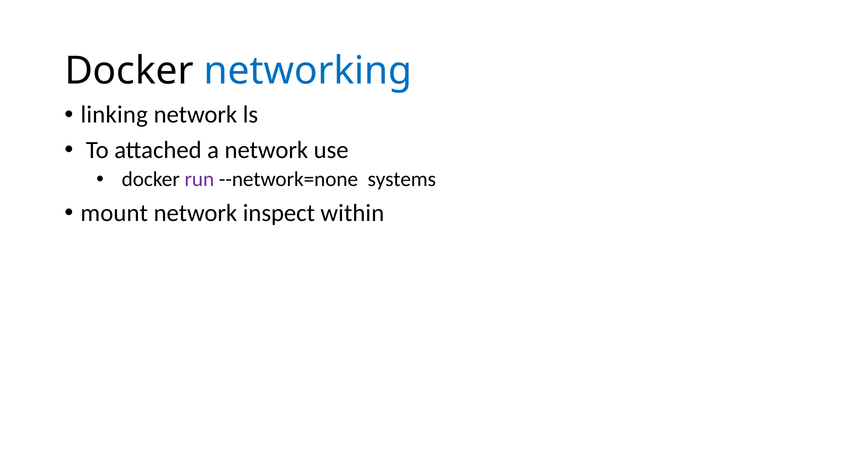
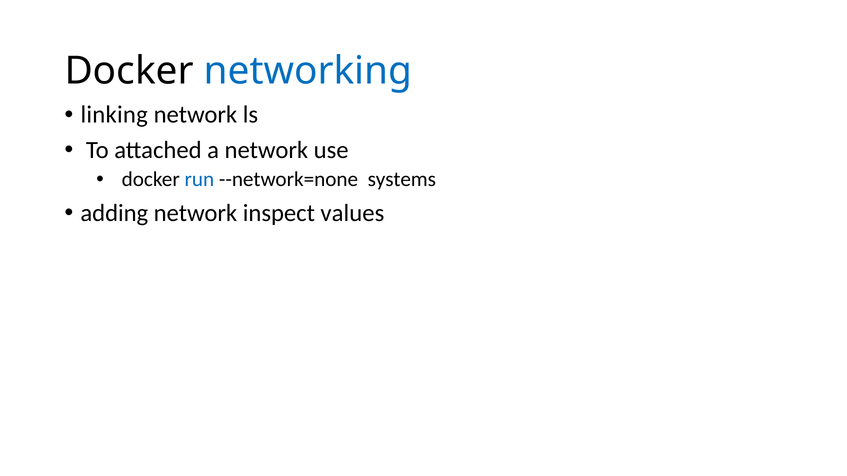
run colour: purple -> blue (199, 180)
mount: mount -> adding (114, 213)
within: within -> values (352, 213)
